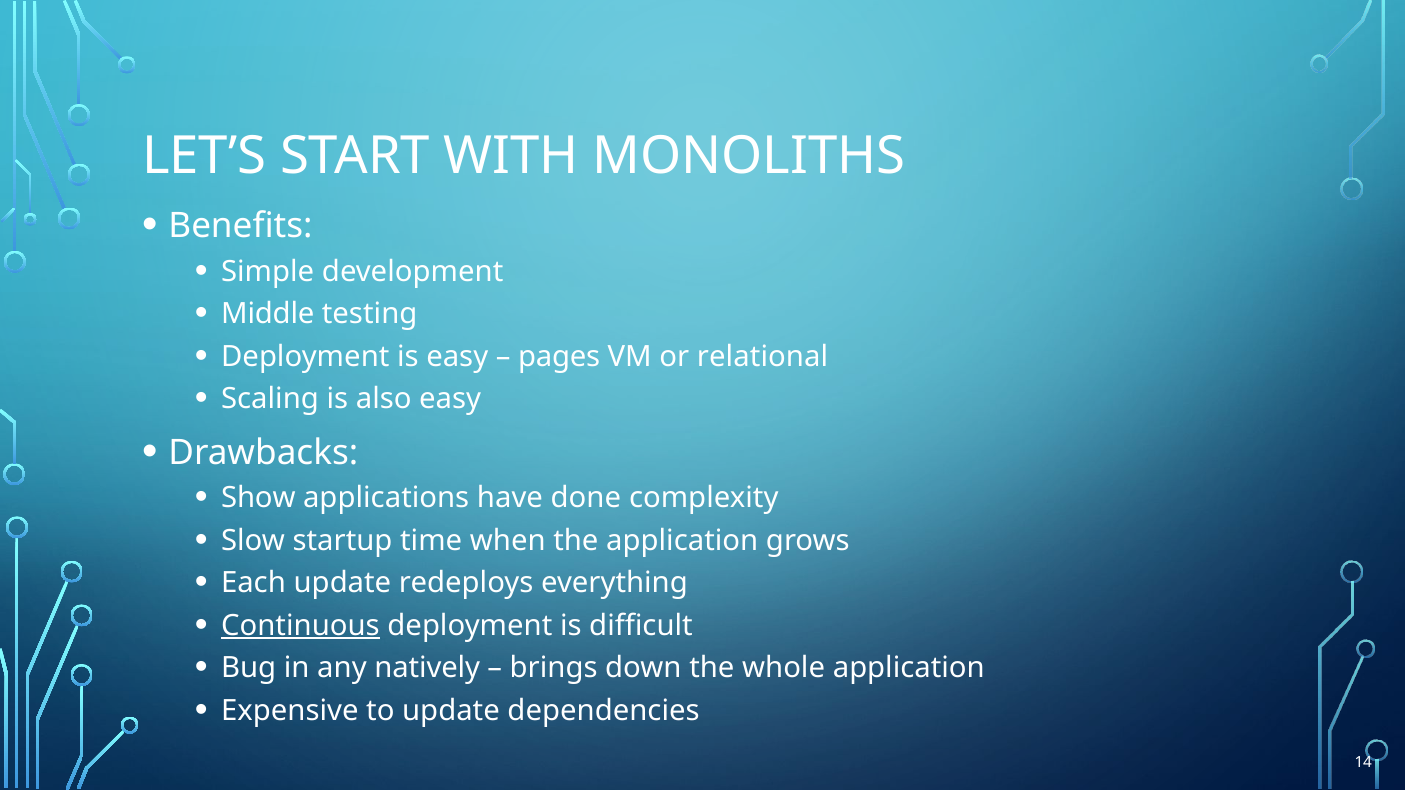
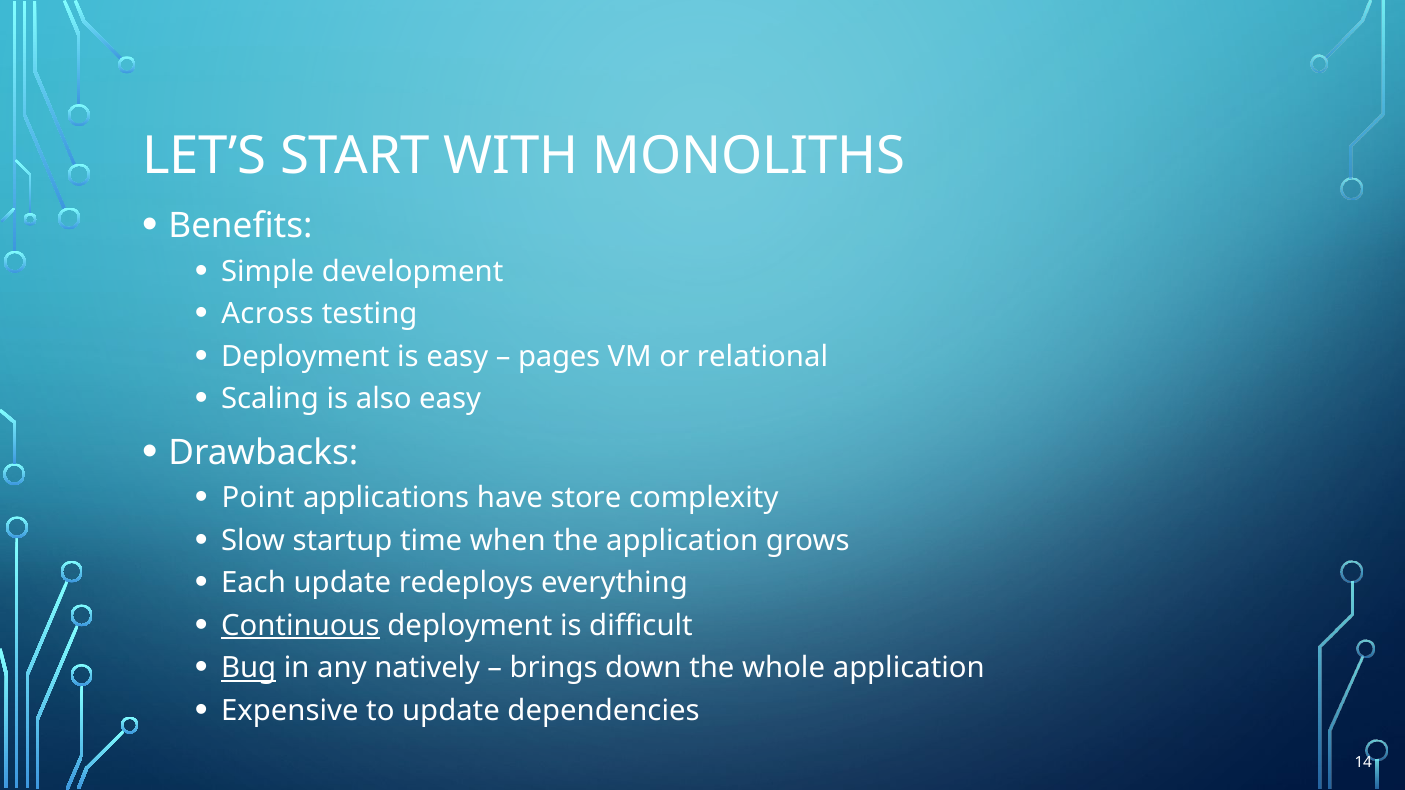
Middle: Middle -> Across (268, 314)
Show: Show -> Point (258, 498)
done: done -> store (586, 498)
Bug underline: none -> present (249, 668)
